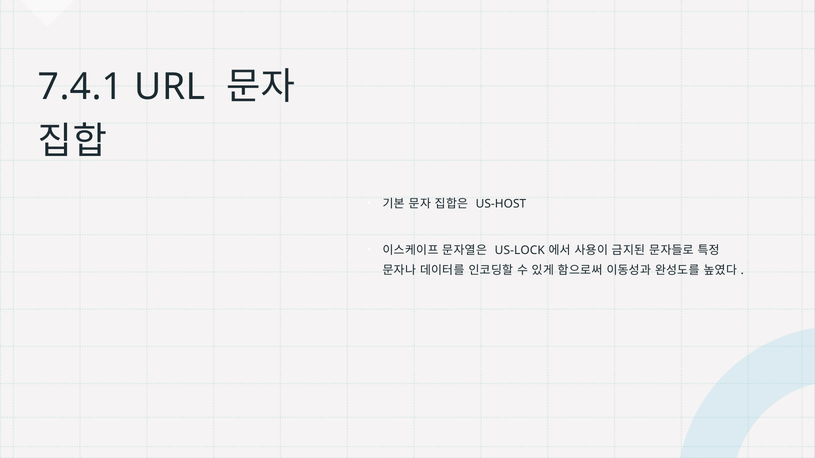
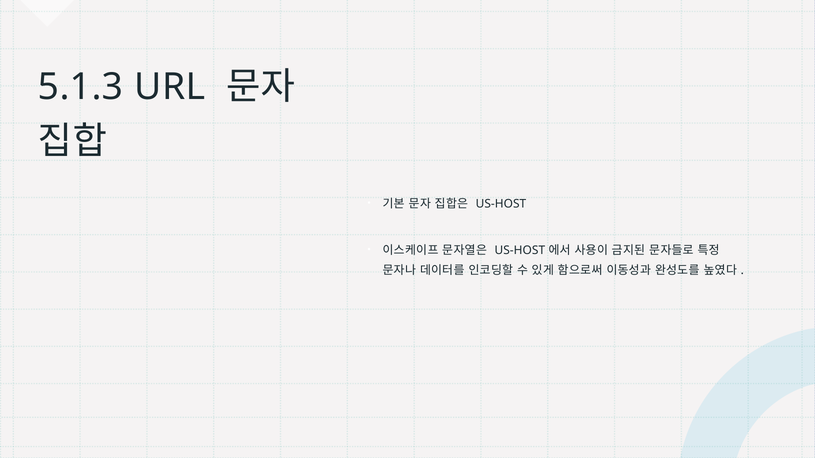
7.4.1: 7.4.1 -> 5.1.3 (81, 87)
US-LOCK: US-LOCK -> US-HOST (520, 251)
